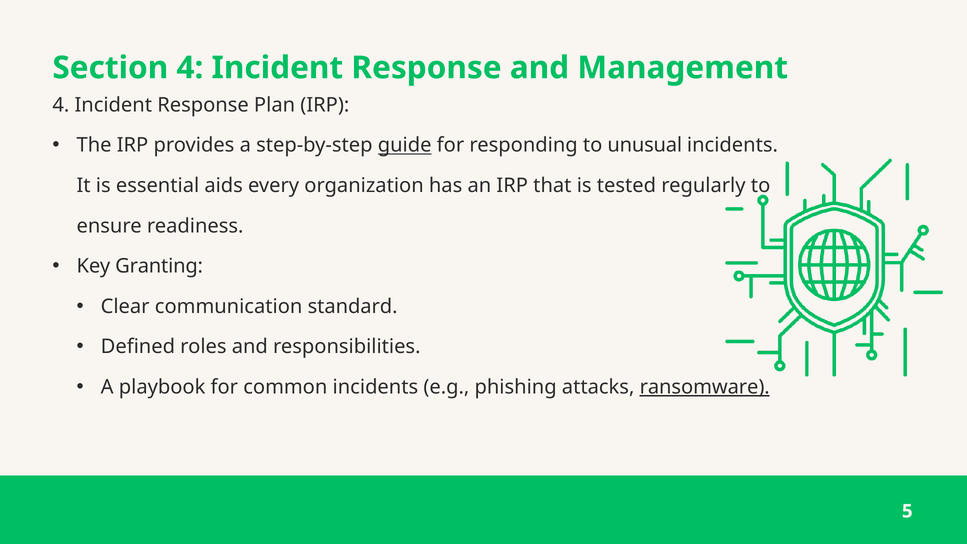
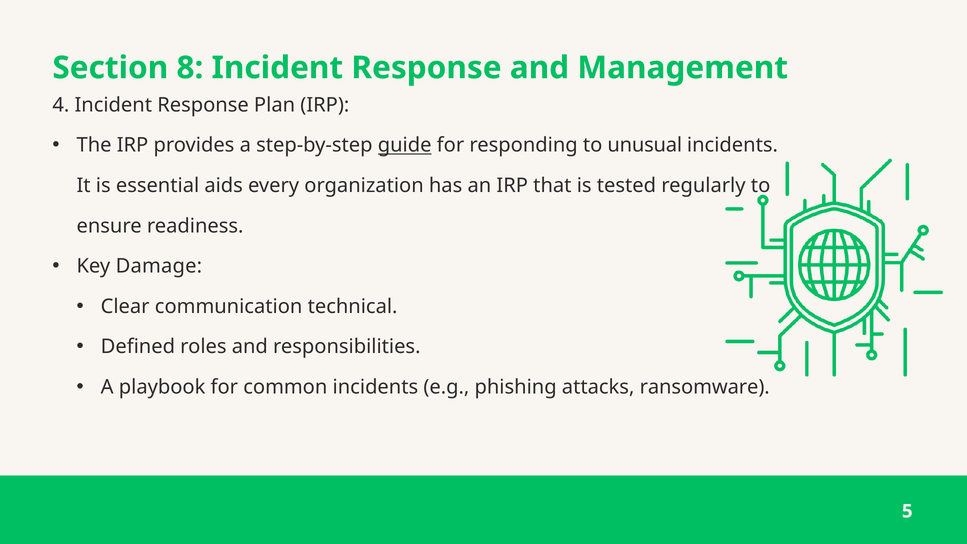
Section 4: 4 -> 8 (190, 68)
Granting: Granting -> Damage (159, 266)
standard: standard -> technical (353, 306)
ransomware underline: present -> none (705, 387)
